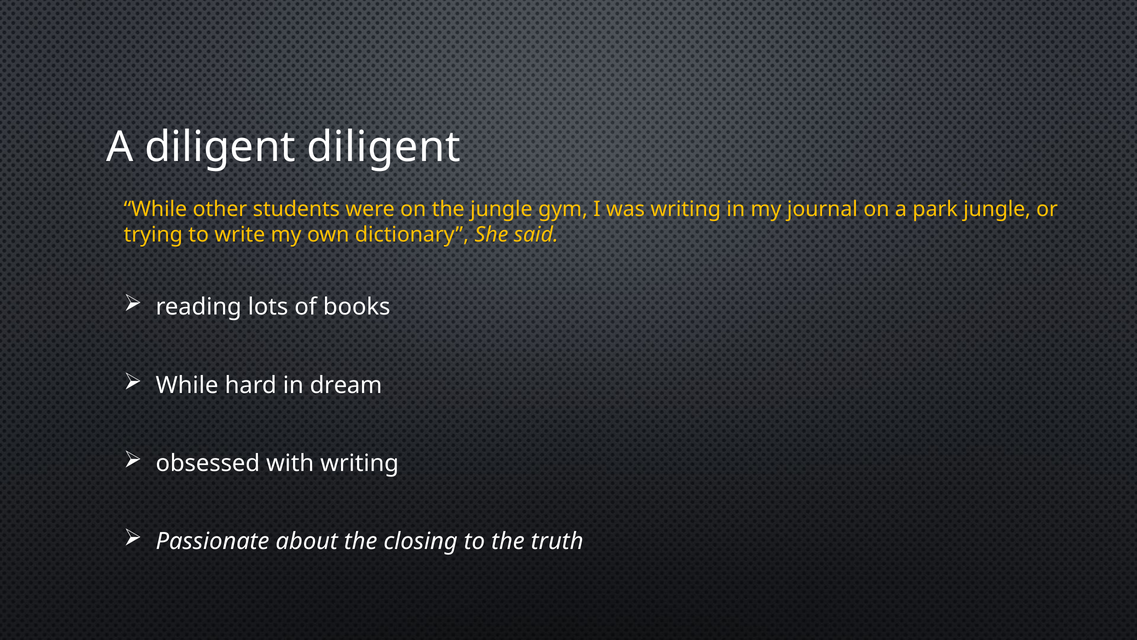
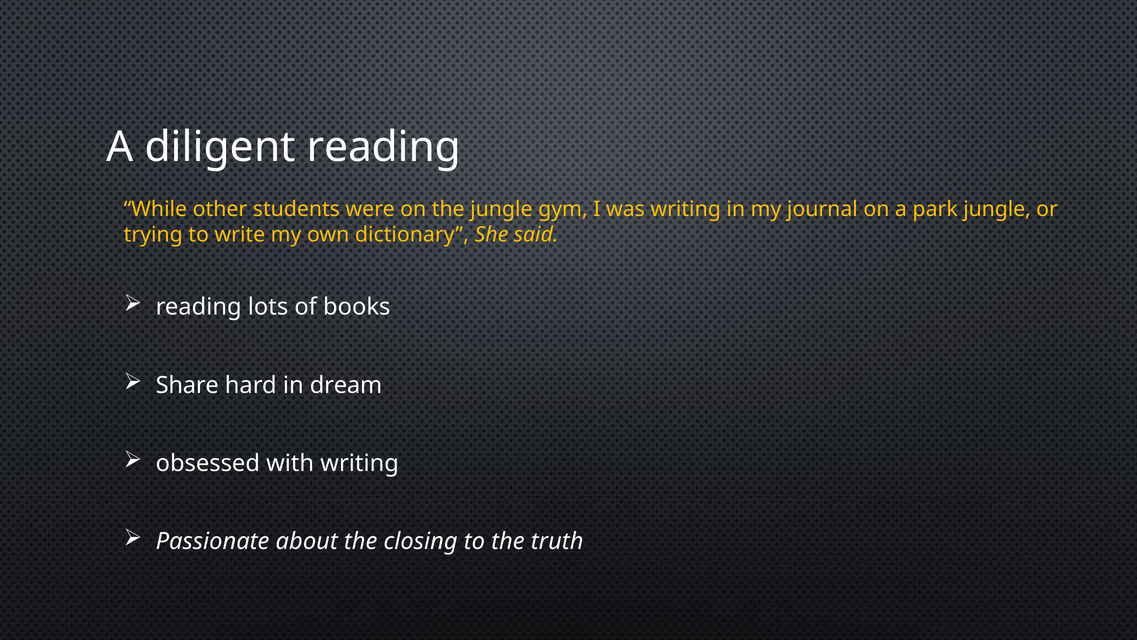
diligent diligent: diligent -> reading (384, 147)
While: While -> Share (187, 385)
